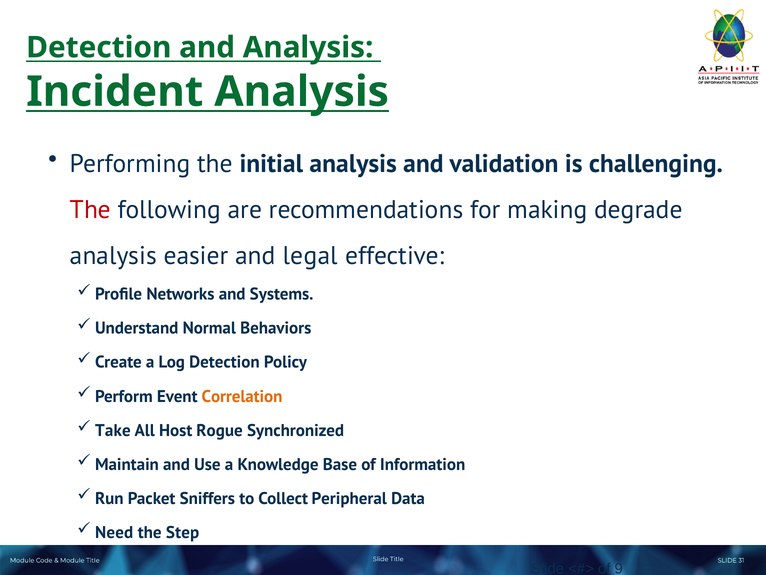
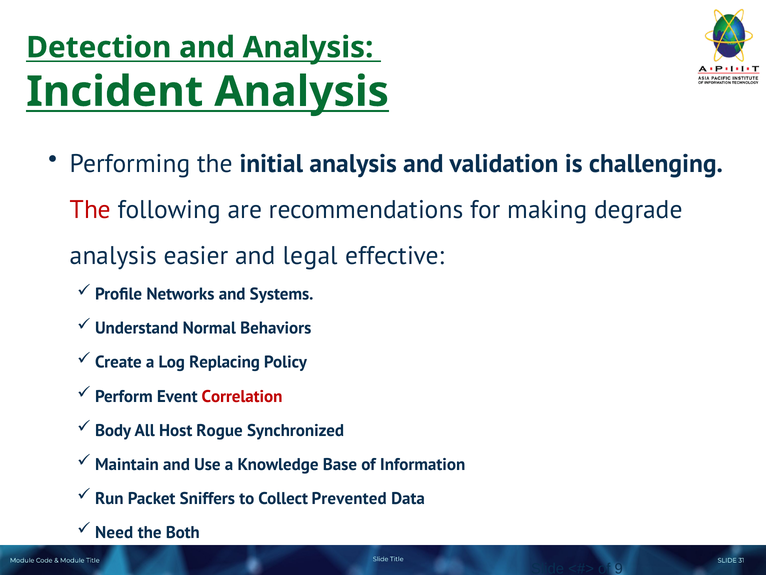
Log Detection: Detection -> Replacing (225, 362)
Correlation colour: orange -> red (242, 396)
Take: Take -> Body (113, 430)
Peripheral: Peripheral -> Prevented (349, 498)
Step: Step -> Both (183, 532)
